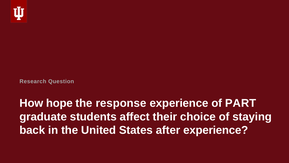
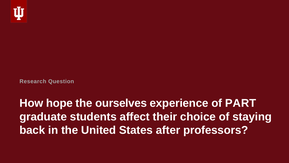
response: response -> ourselves (121, 103)
after experience: experience -> professors (216, 130)
